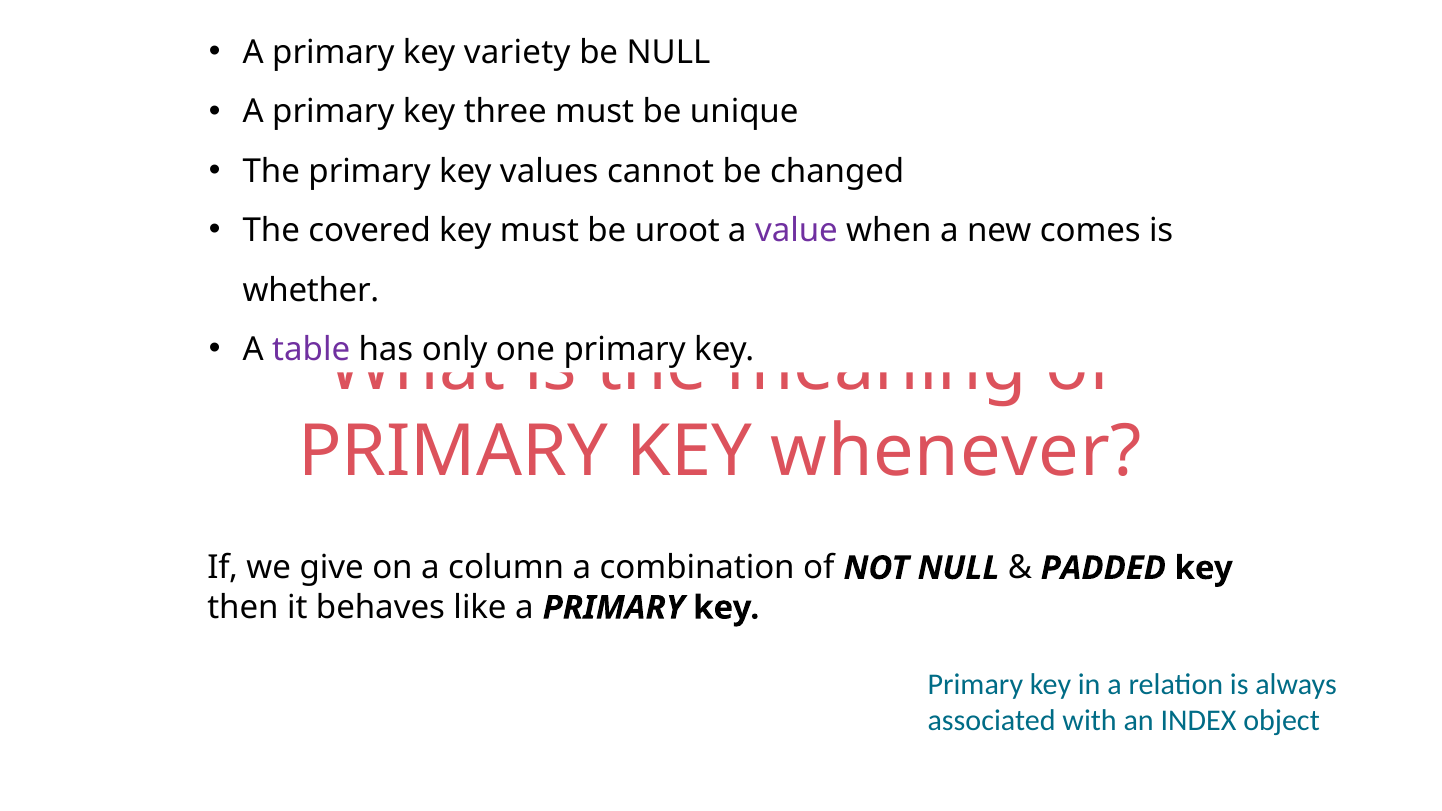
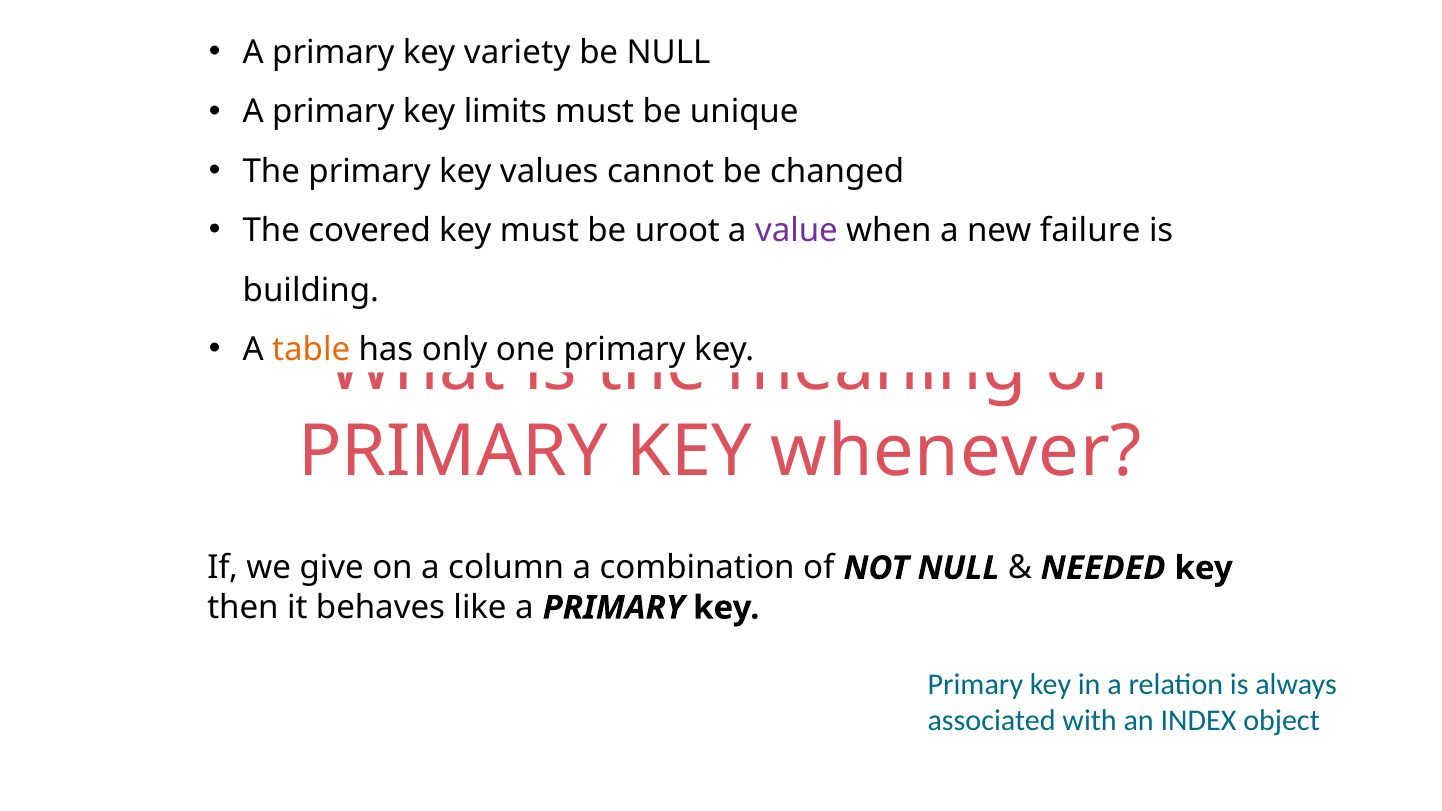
three: three -> limits (505, 112)
comes: comes -> failure (1090, 231)
whether: whether -> building (311, 290)
table colour: purple -> orange (311, 350)
PADDED: PADDED -> NEEDED (1103, 568)
